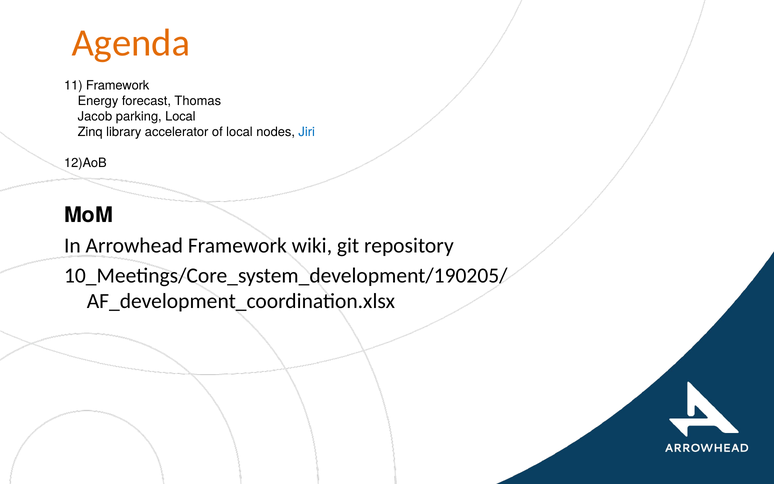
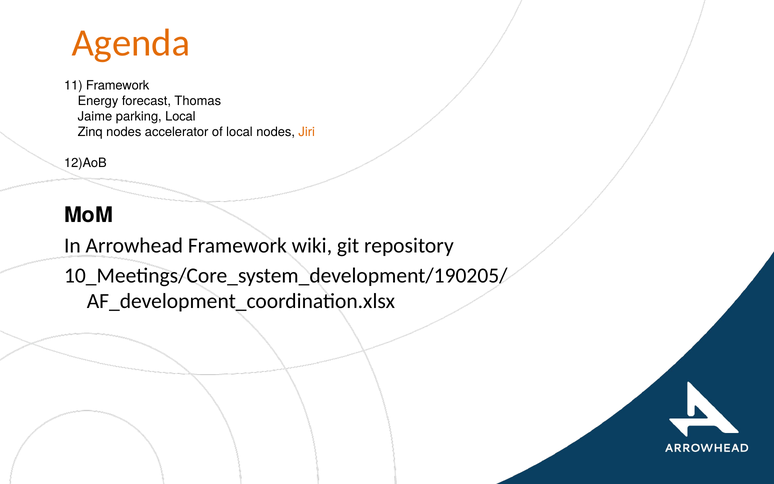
Jacob: Jacob -> Jaime (95, 117)
Zinq library: library -> nodes (124, 132)
Jiri colour: blue -> orange (307, 132)
